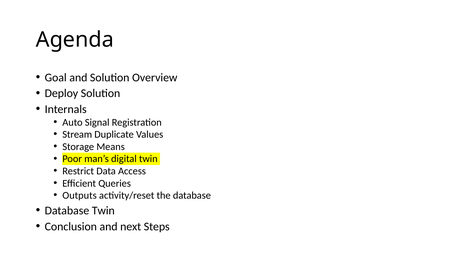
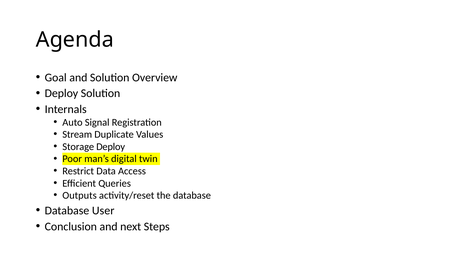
Storage Means: Means -> Deploy (111, 147)
Database Twin: Twin -> User (103, 211)
